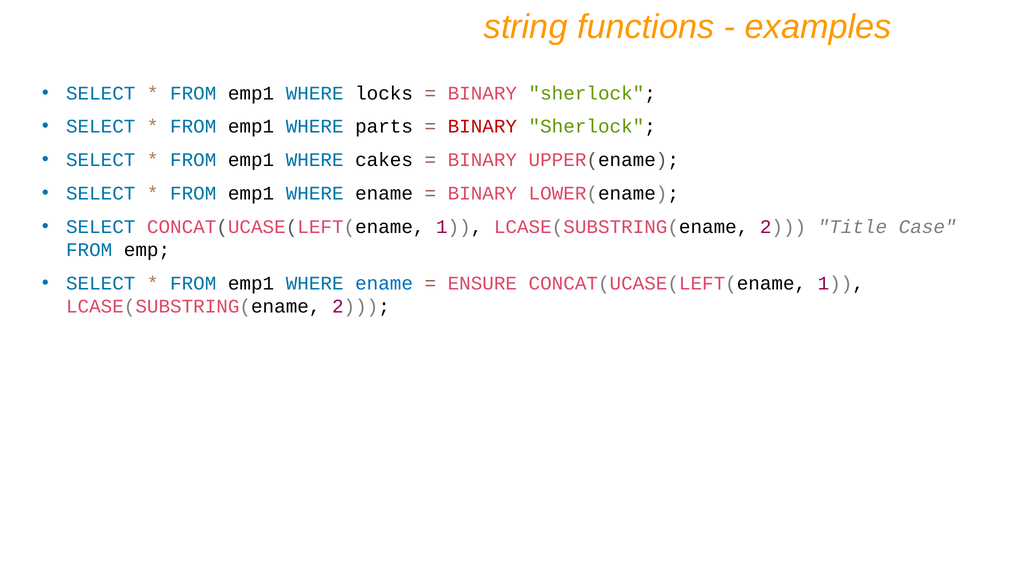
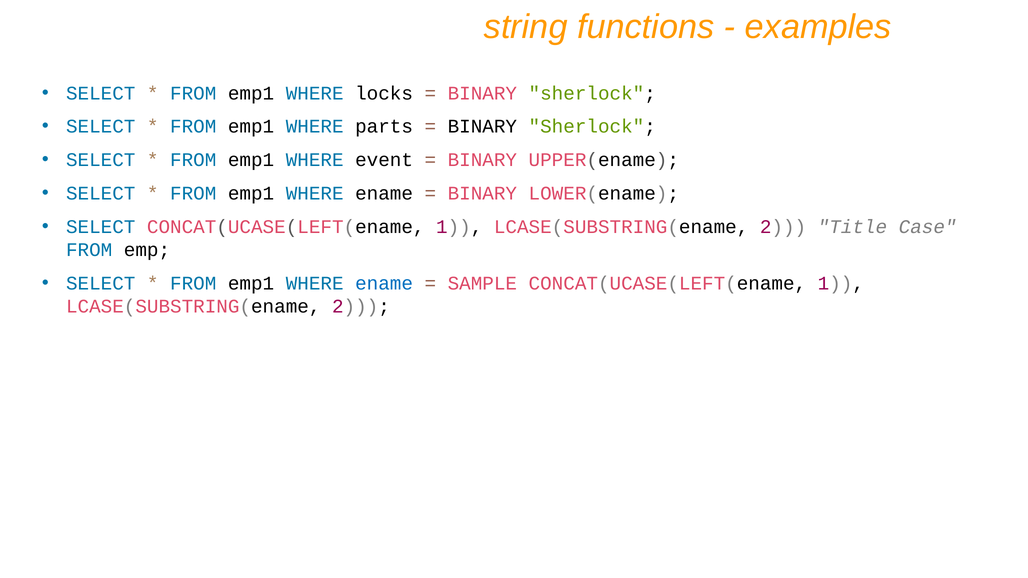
BINARY colour: red -> black (482, 127)
cakes: cakes -> event (384, 160)
ENSURE: ENSURE -> SAMPLE (482, 283)
